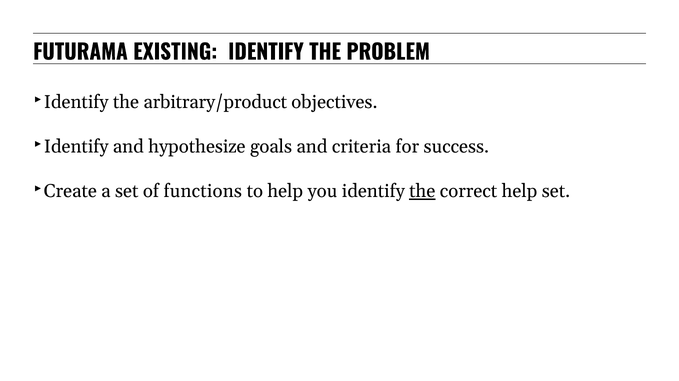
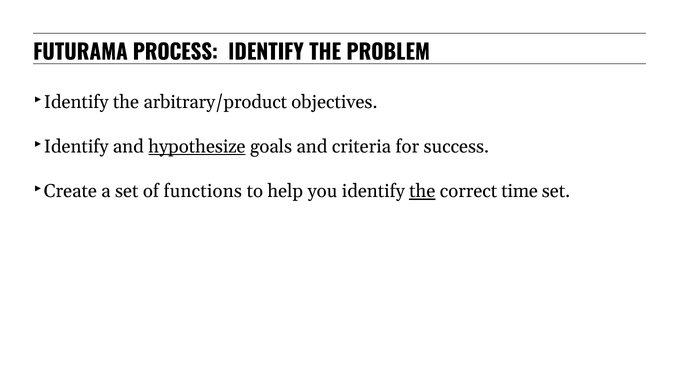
EXISTING: EXISTING -> PROCESS (175, 53)
hypothesize underline: none -> present (197, 147)
correct help: help -> time (520, 191)
